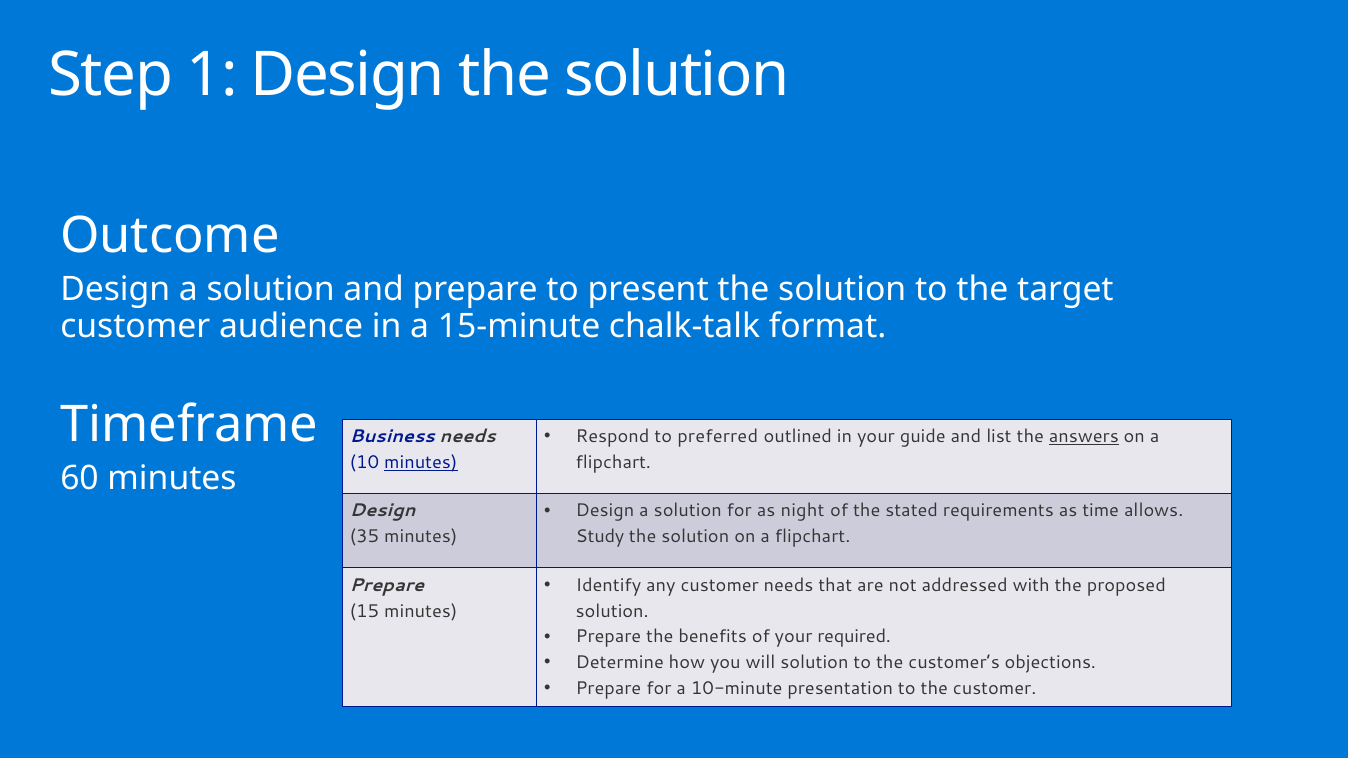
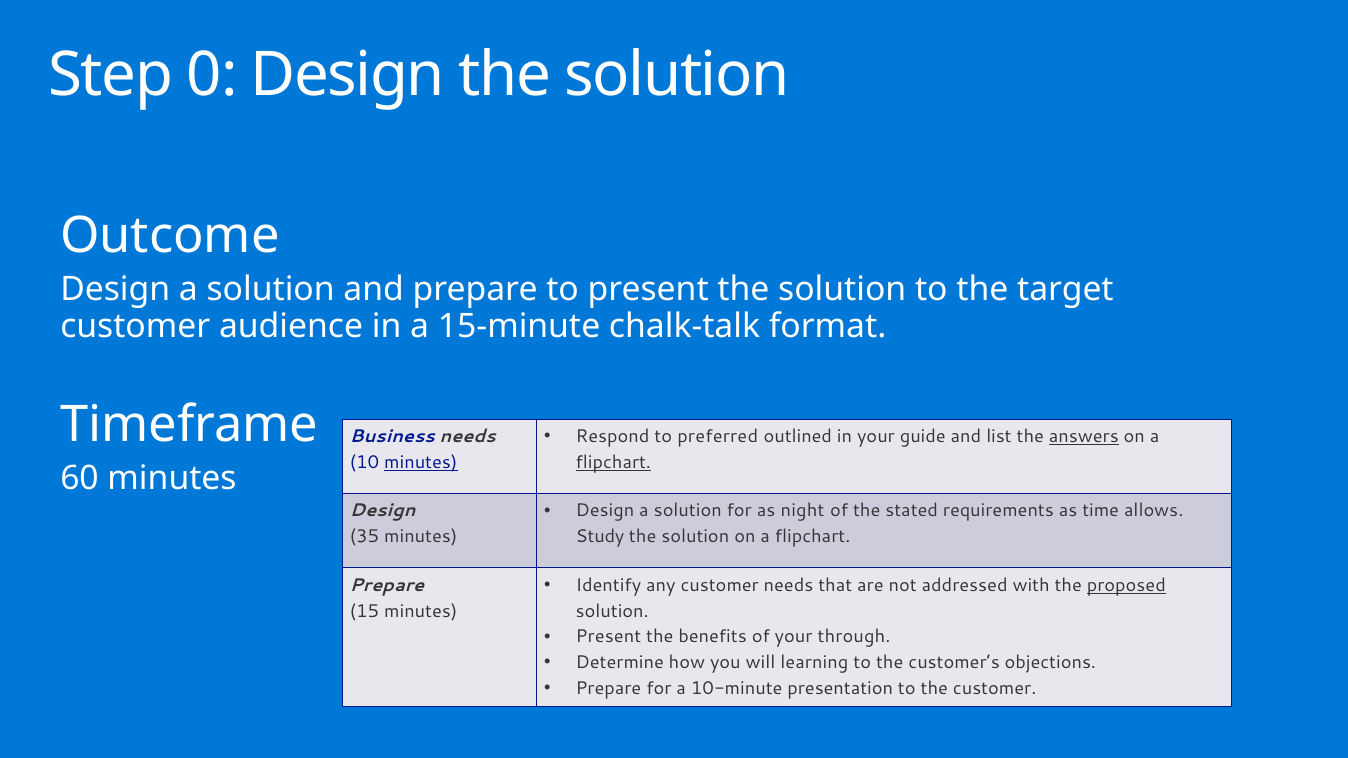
1: 1 -> 0 (212, 75)
flipchart underline: none -> present (613, 463)
proposed underline: none -> present (1126, 585)
Prepare: Prepare -> Present (608, 637)
required: required -> through (854, 637)
will solution: solution -> learning (814, 663)
